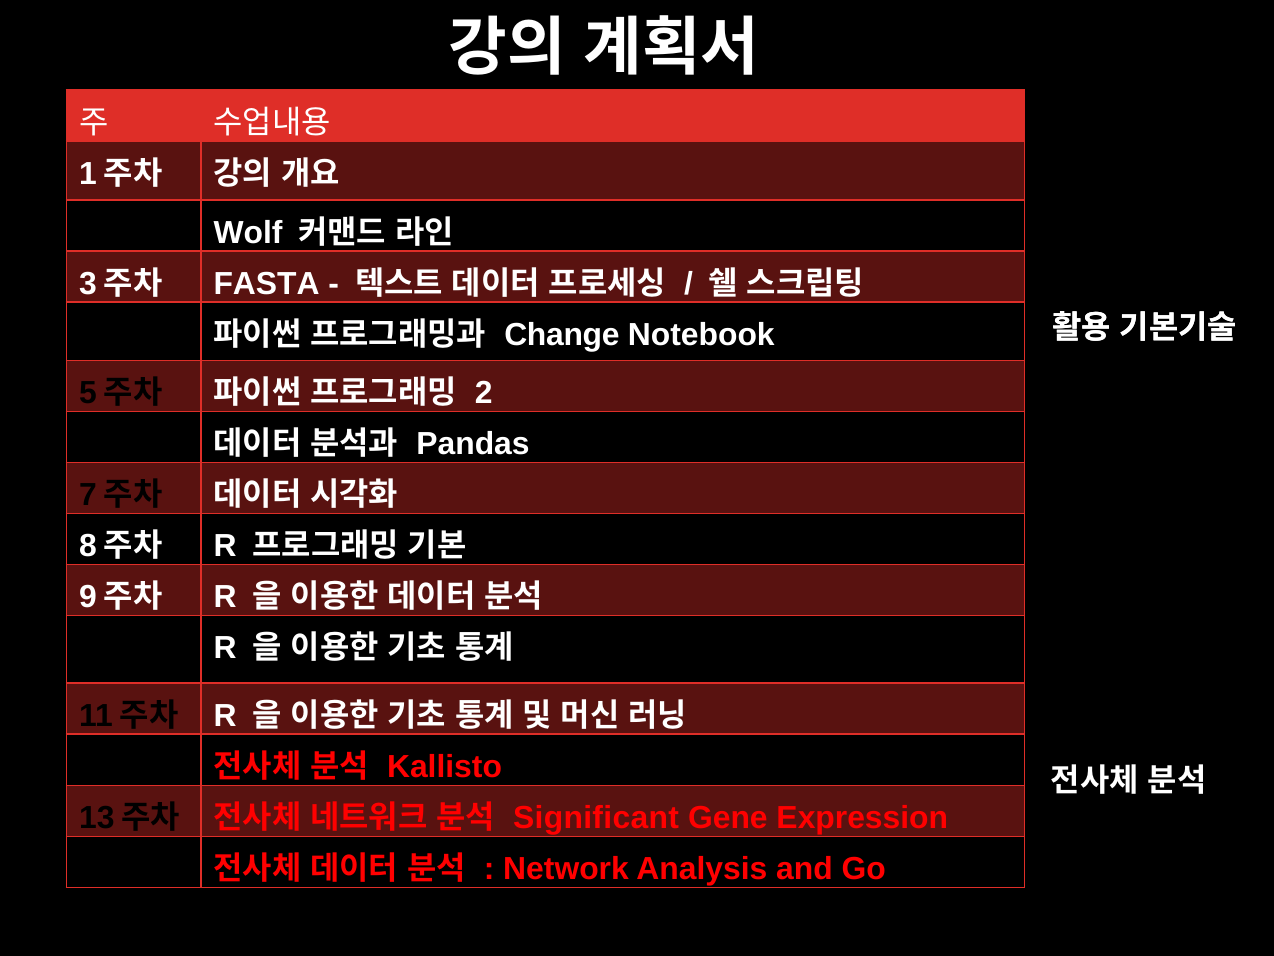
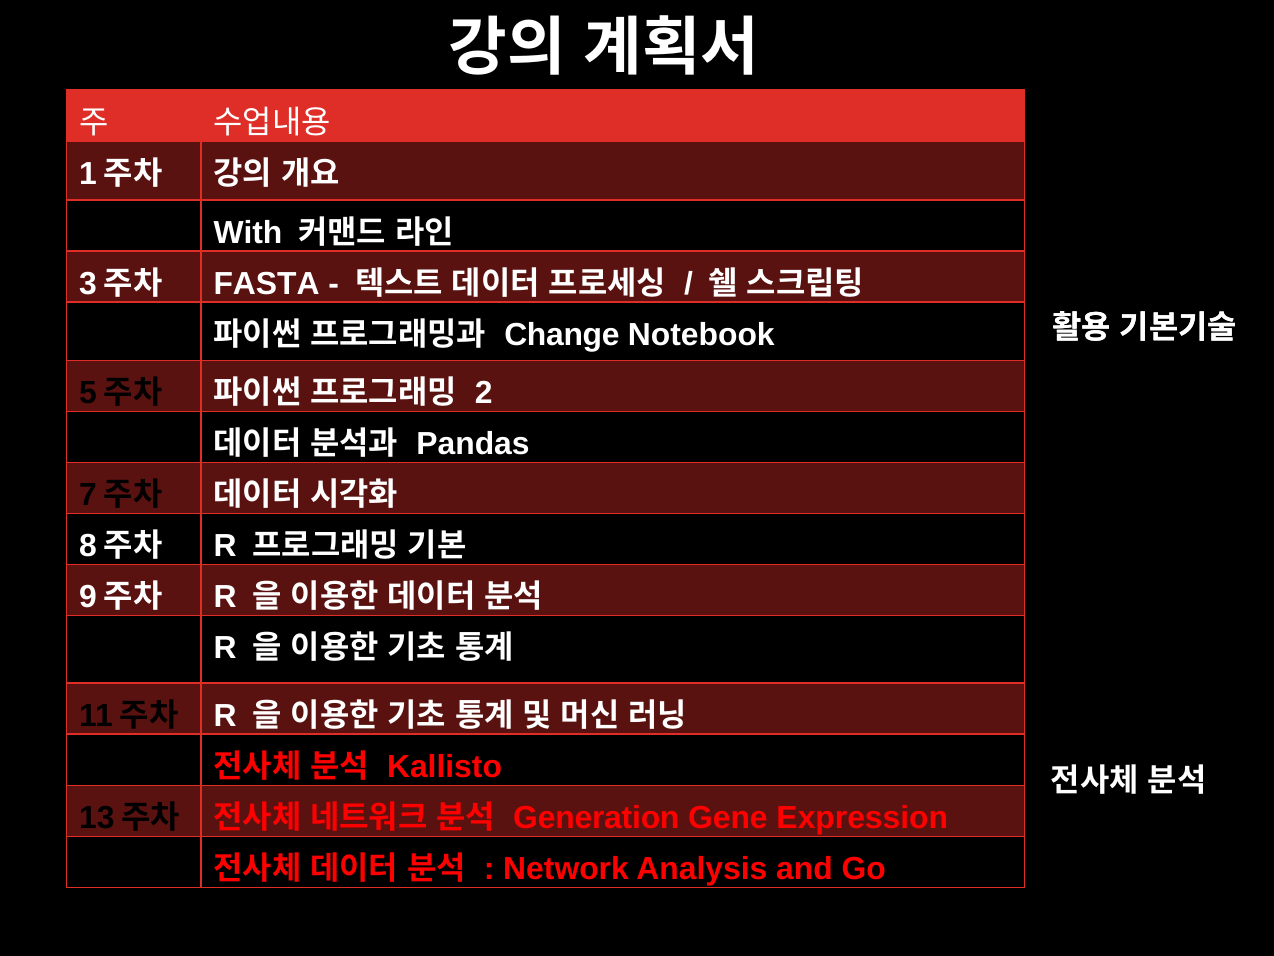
Wolf: Wolf -> With (248, 233)
Significant: Significant -> Generation (596, 818)
